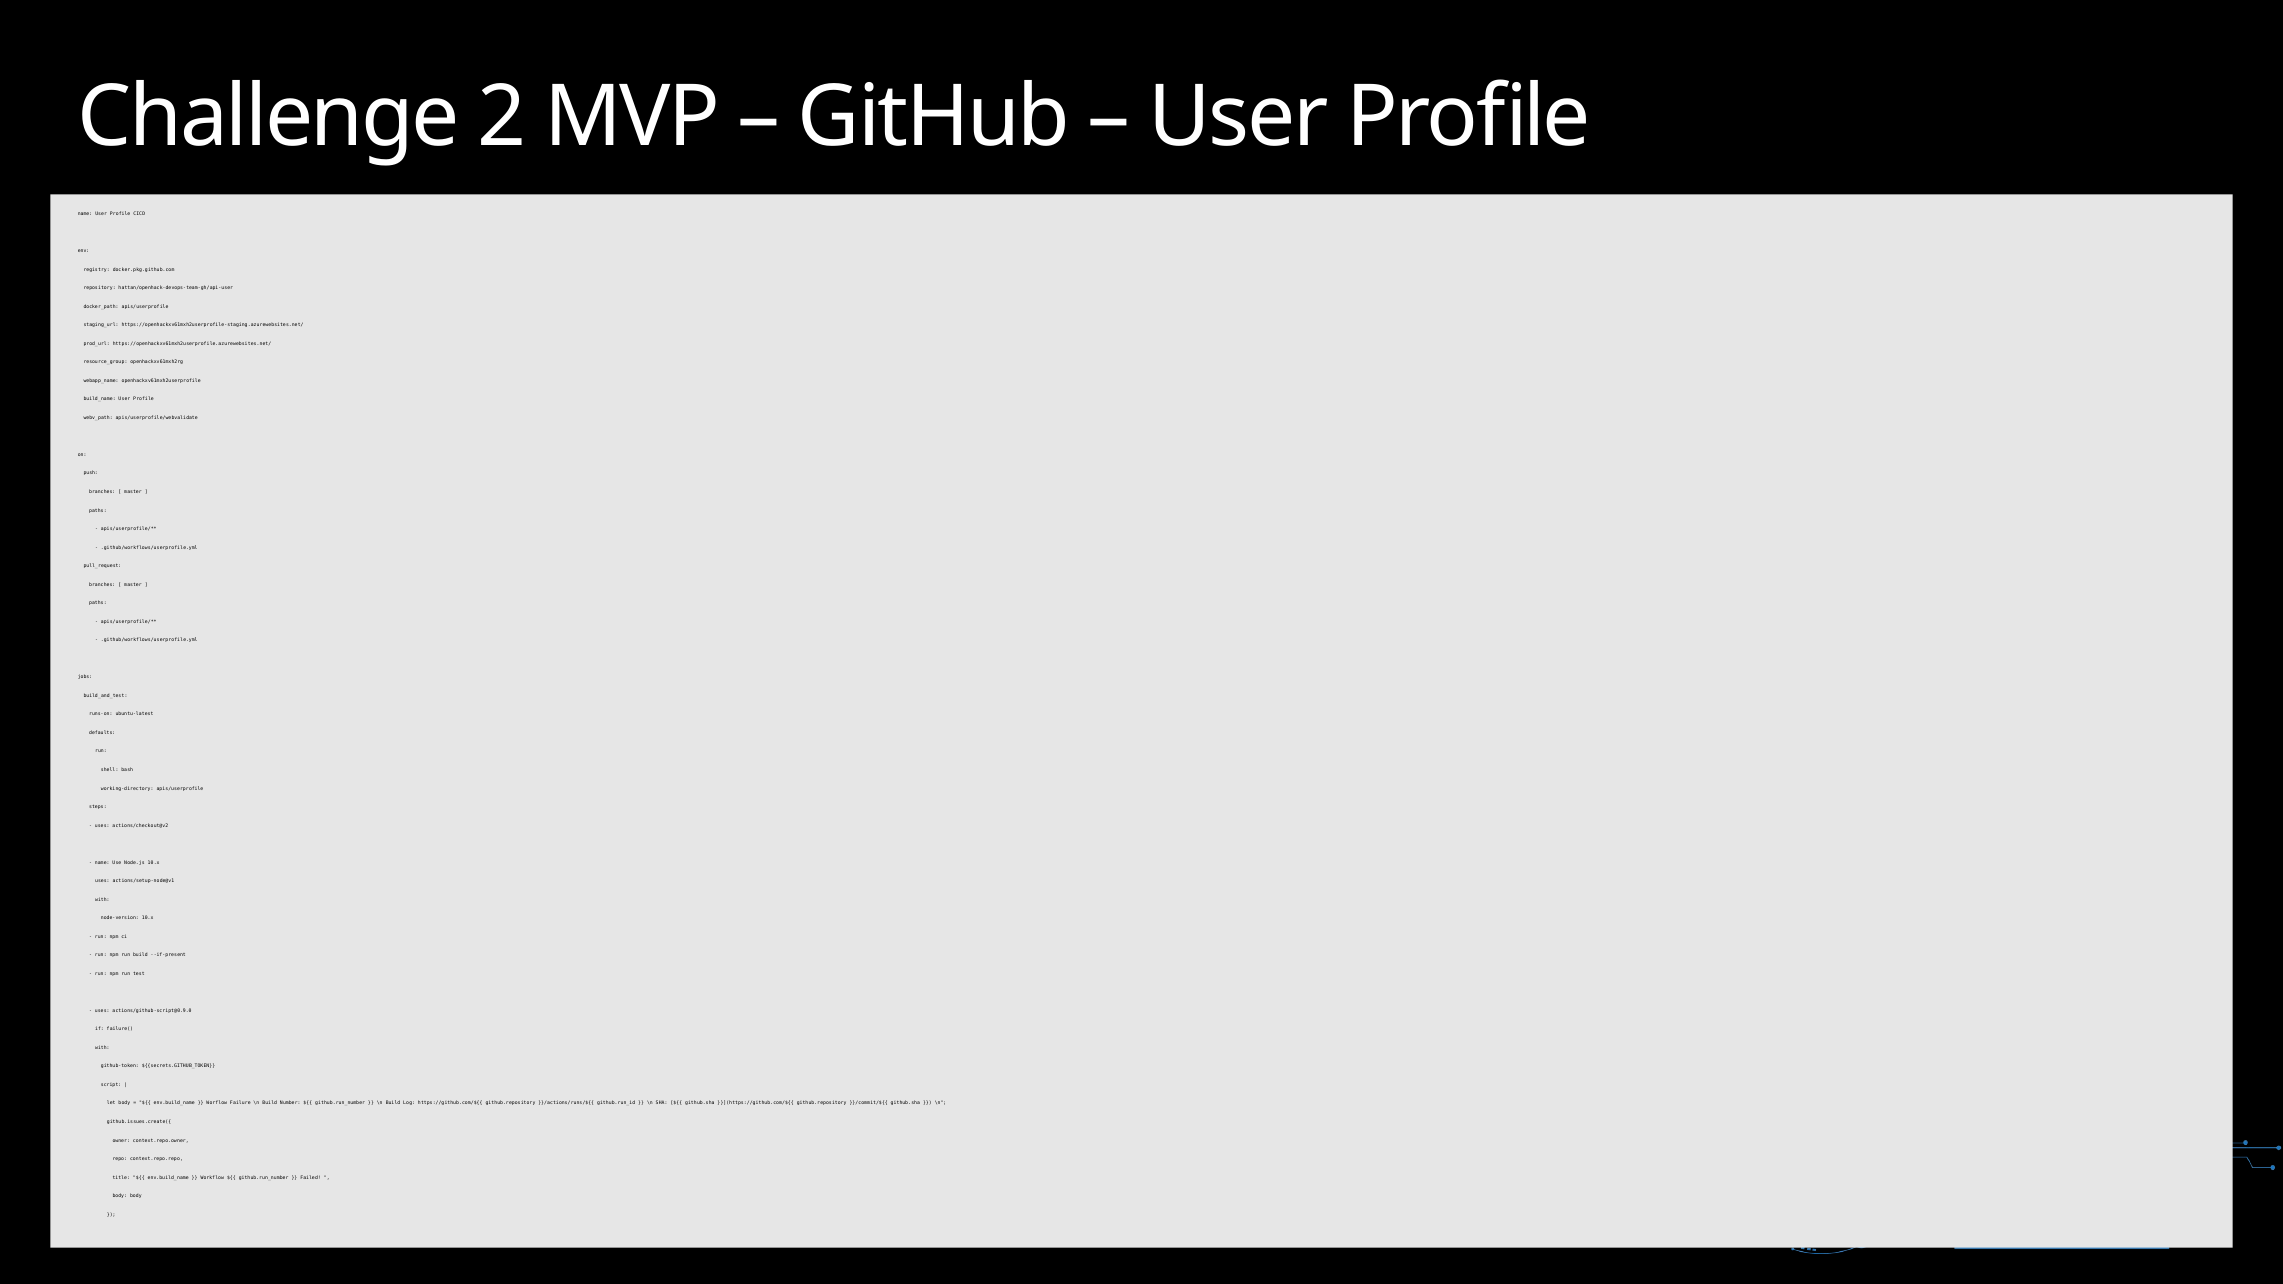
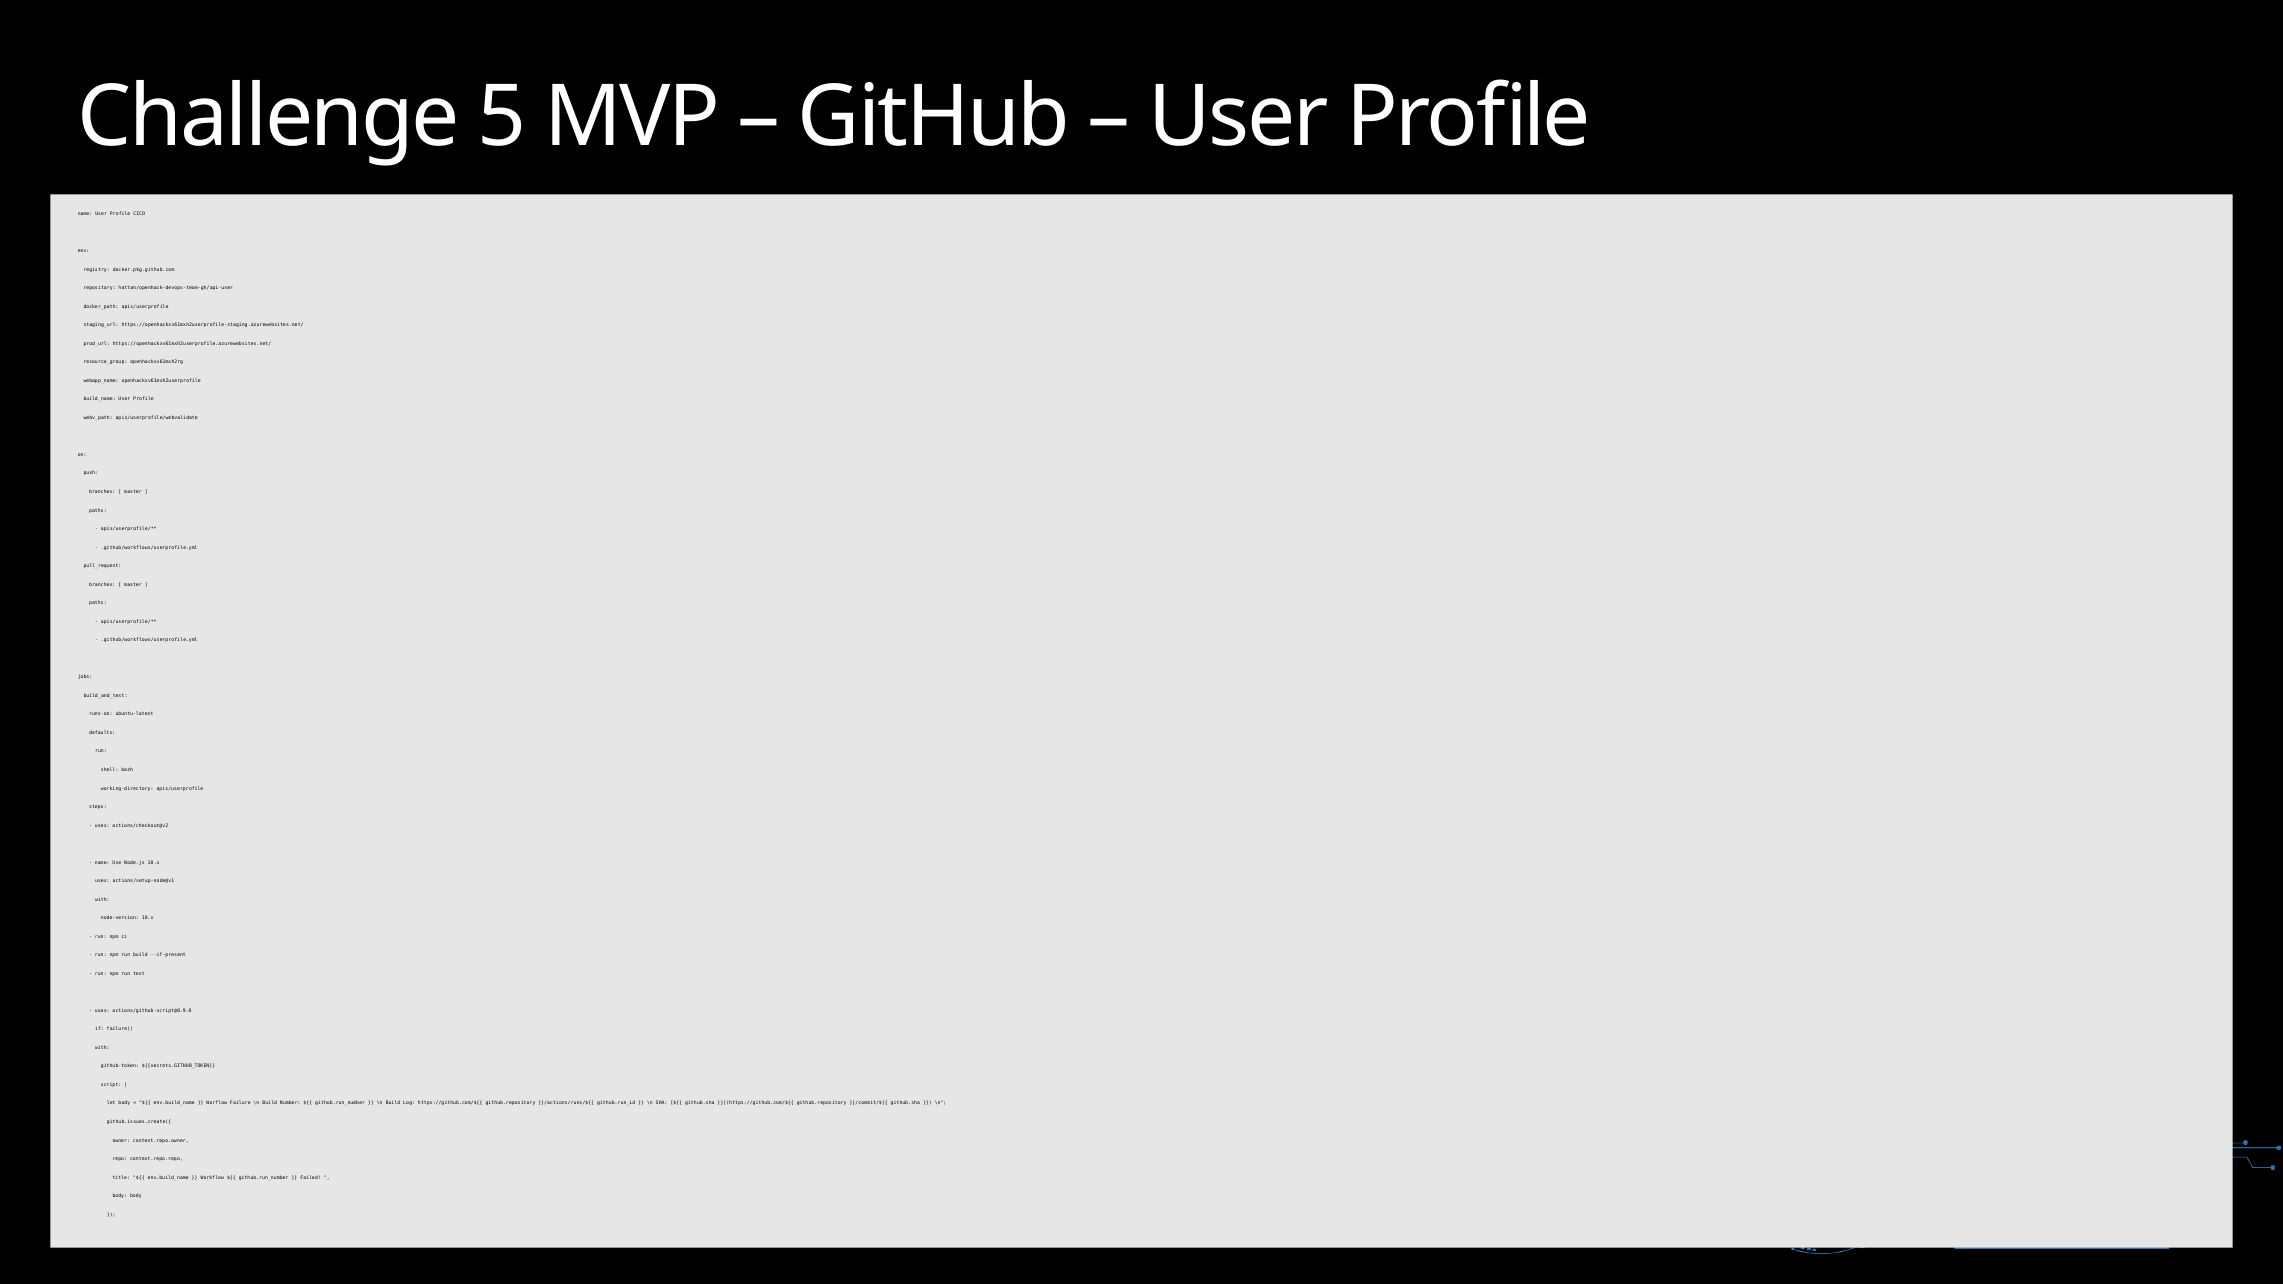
2: 2 -> 5 (502, 117)
